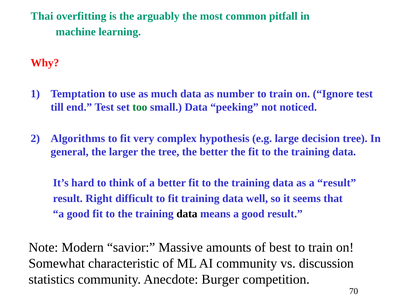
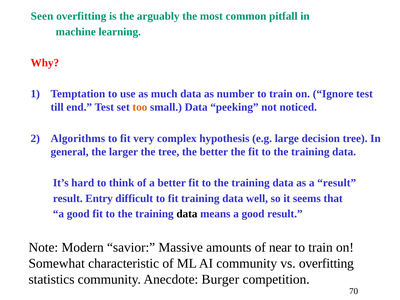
Thai: Thai -> Seen (42, 16)
too colour: green -> orange (140, 107)
Right: Right -> Entry (99, 198)
best: best -> near (280, 248)
vs discussion: discussion -> overfitting (326, 264)
